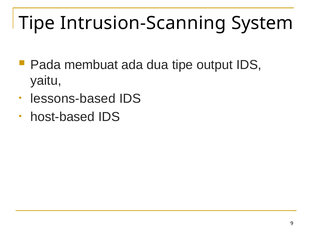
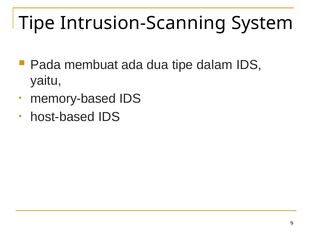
output: output -> dalam (215, 65)
lessons-based: lessons-based -> memory-based (73, 99)
